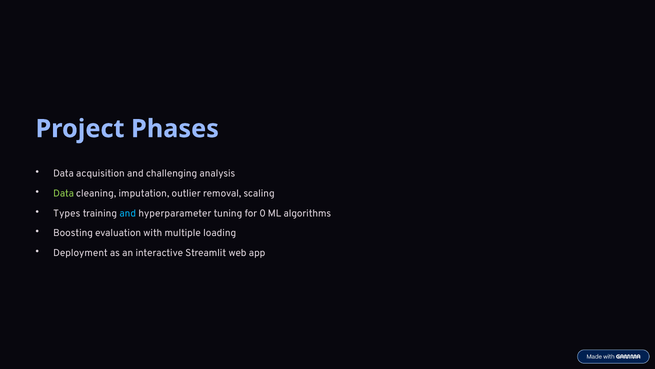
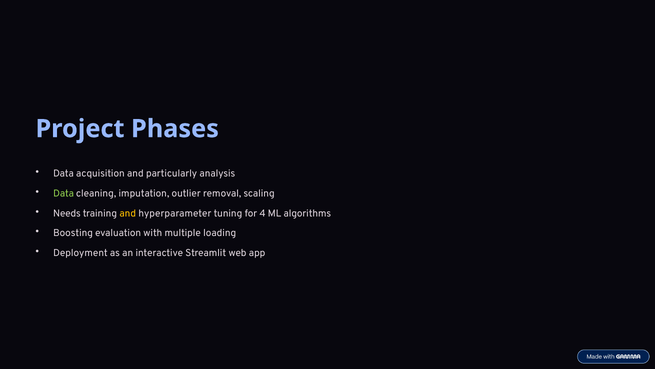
challenging: challenging -> particularly (172, 173)
Types: Types -> Needs (67, 213)
and colour: light blue -> yellow (128, 213)
0: 0 -> 4 (263, 213)
